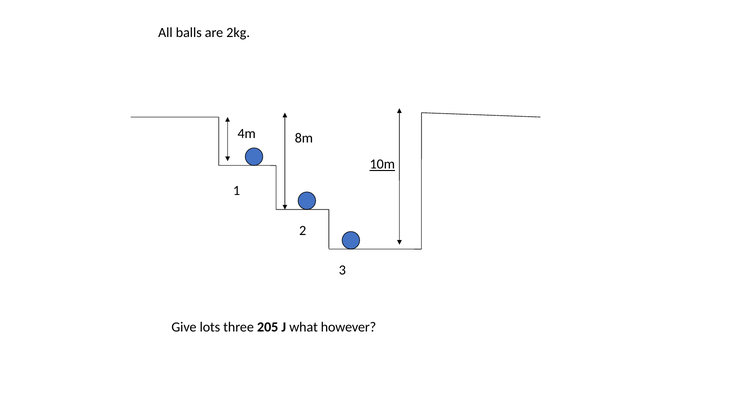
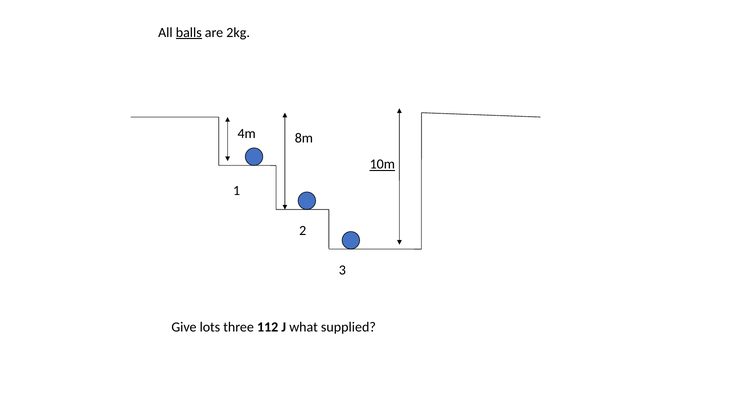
balls underline: none -> present (189, 33)
205: 205 -> 112 (268, 328)
however: however -> supplied (348, 328)
